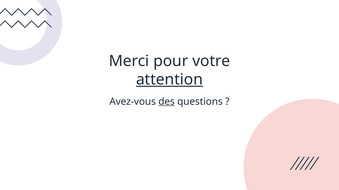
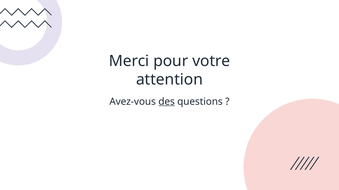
attention underline: present -> none (169, 80)
